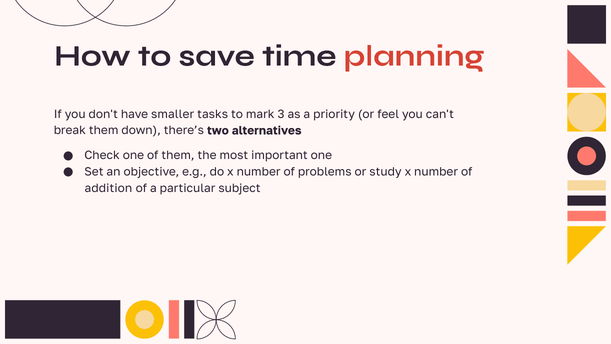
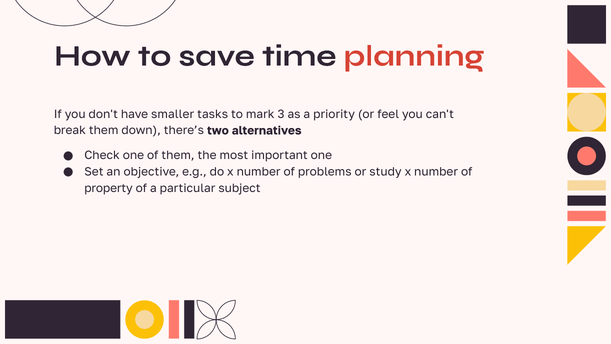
addition: addition -> property (109, 188)
